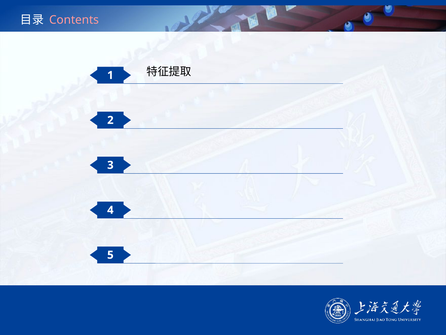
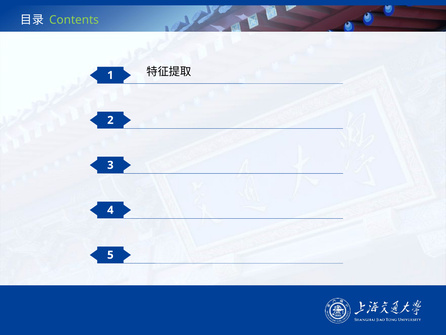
Contents colour: pink -> light green (74, 20)
